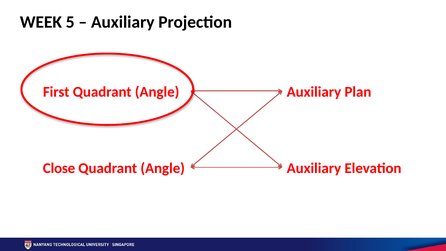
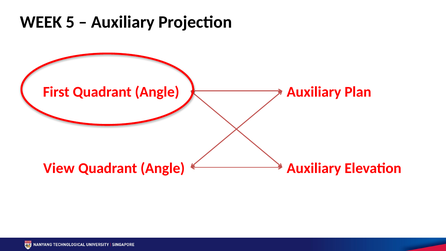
Close: Close -> View (59, 168)
